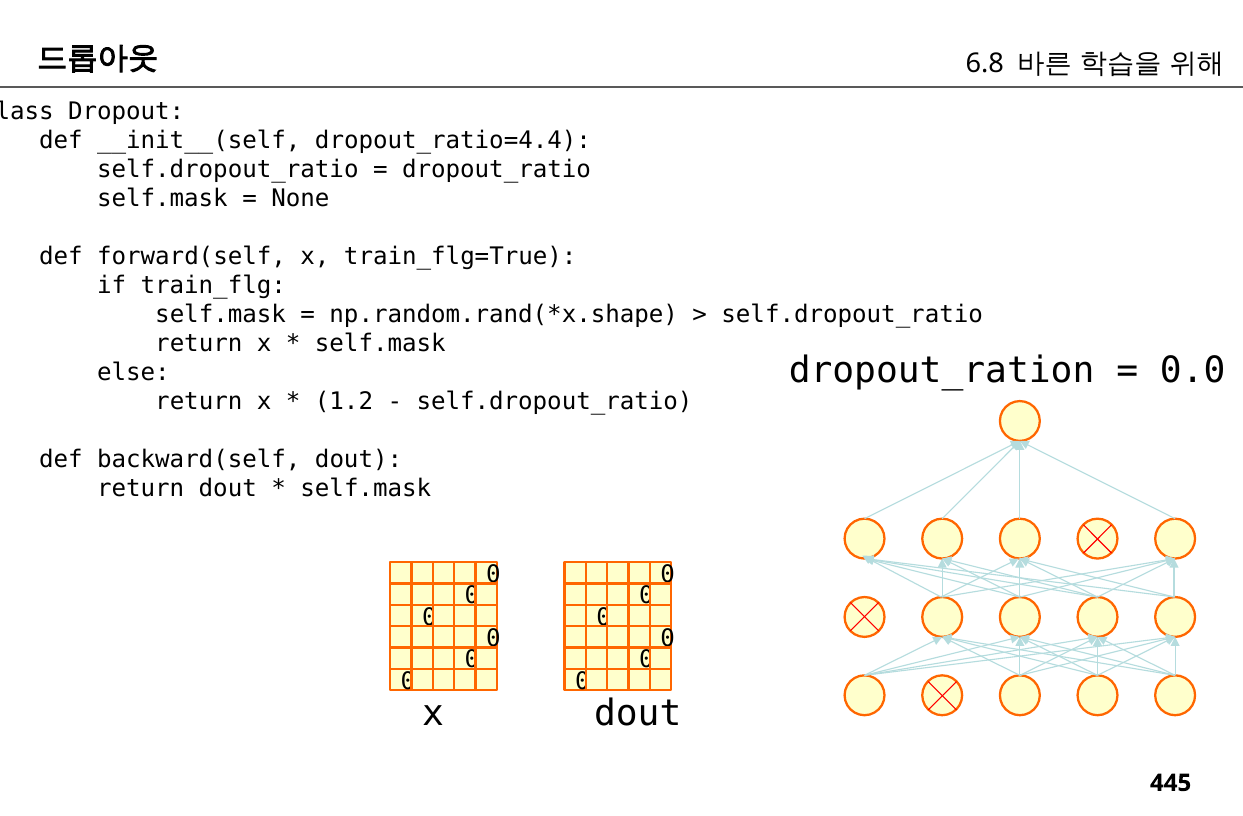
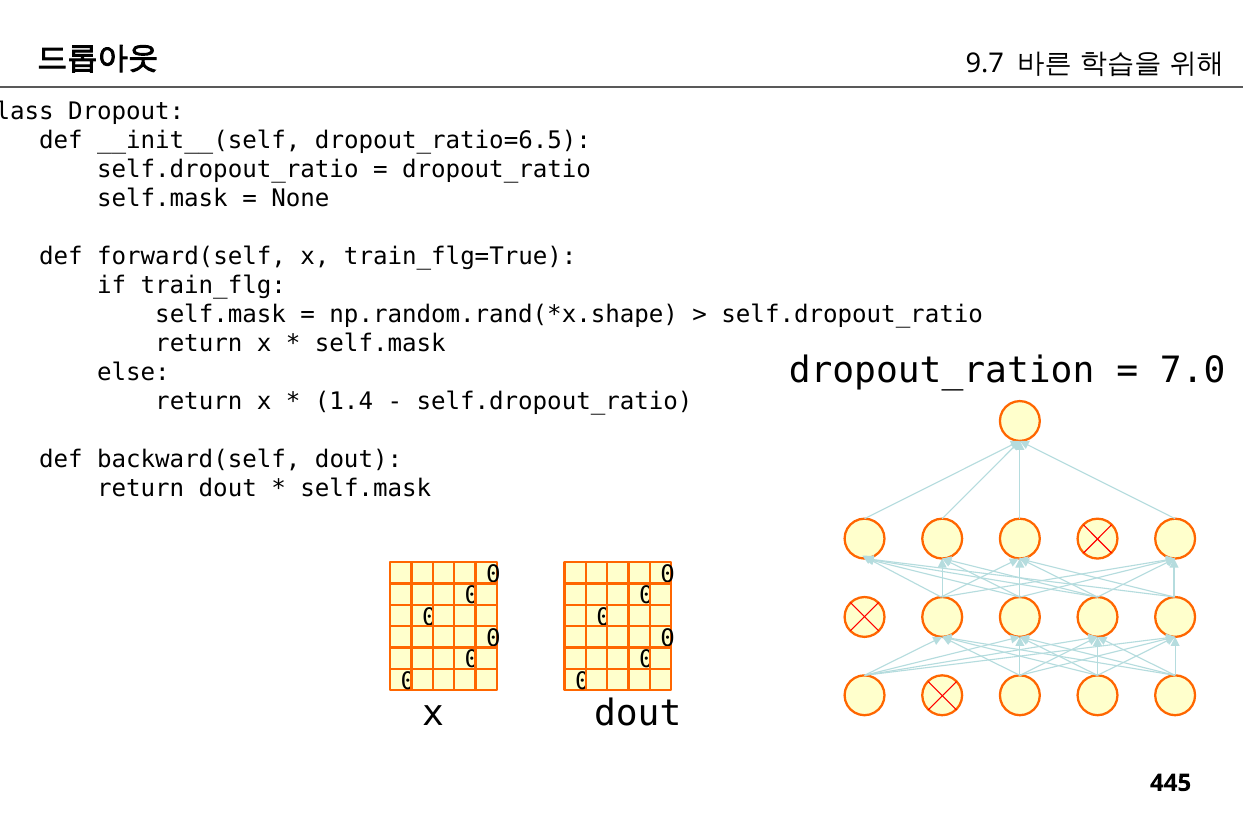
6.8: 6.8 -> 9.7 (985, 64)
dropout_ratio=4.4: dropout_ratio=4.4 -> dropout_ratio=6.5 (453, 141)
0.0: 0.0 -> 7.0 (1193, 370)
1.2: 1.2 -> 1.4 (344, 402)
